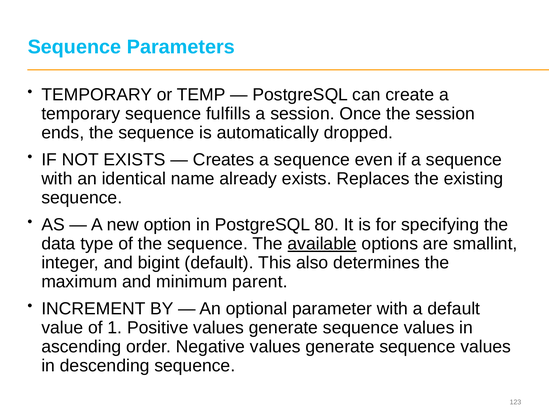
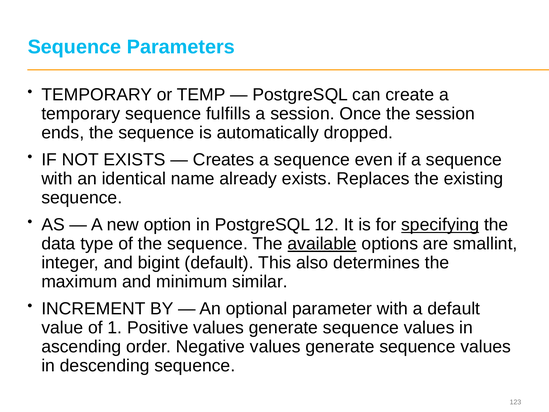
80: 80 -> 12 (327, 225)
specifying underline: none -> present (440, 225)
parent: parent -> similar (260, 281)
